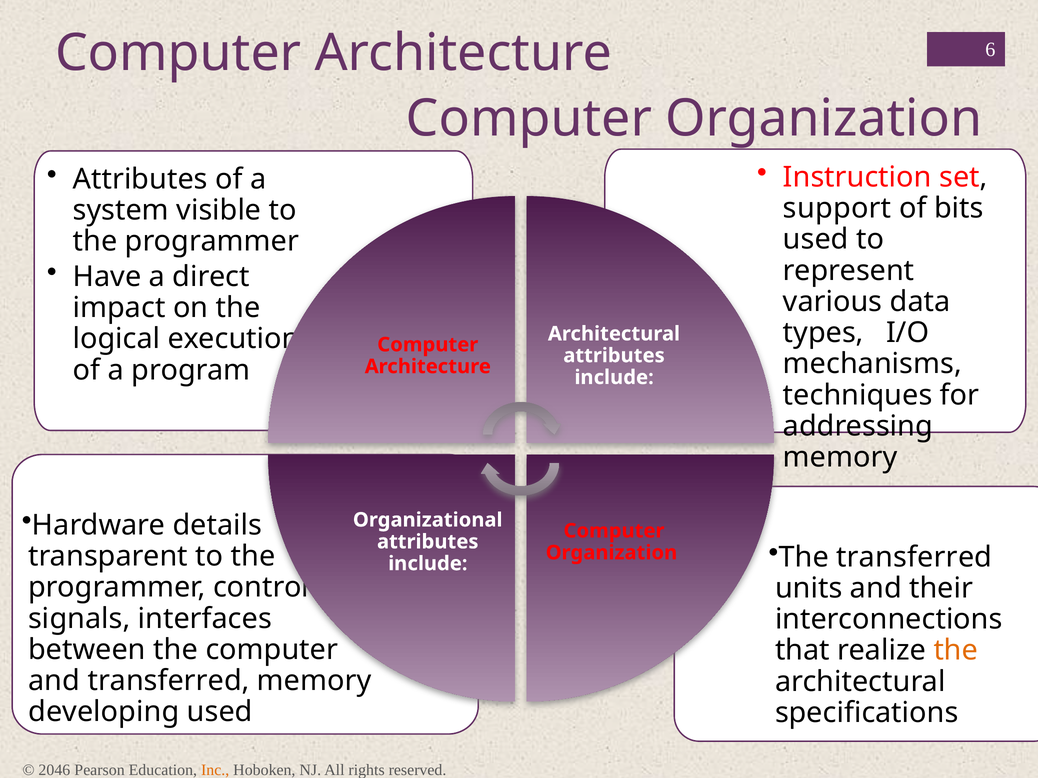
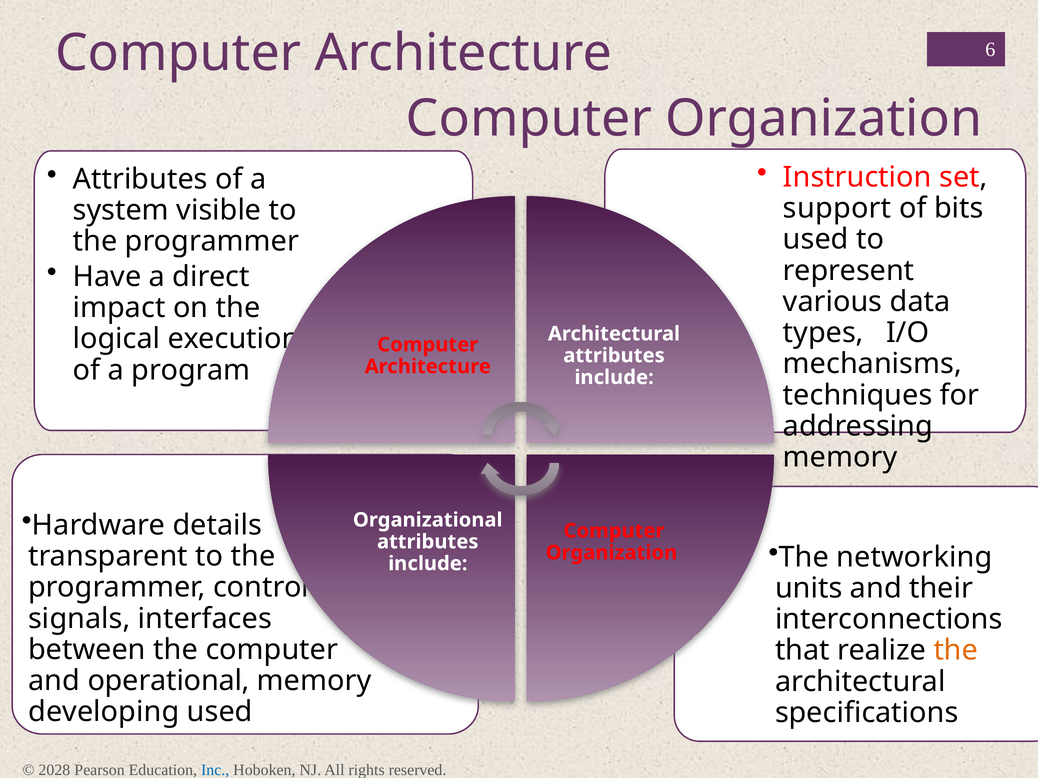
The transferred: transferred -> networking (914, 557)
and transferred: transferred -> operational (169, 681)
2046: 2046 -> 2028 (54, 771)
Inc colour: orange -> blue (215, 771)
